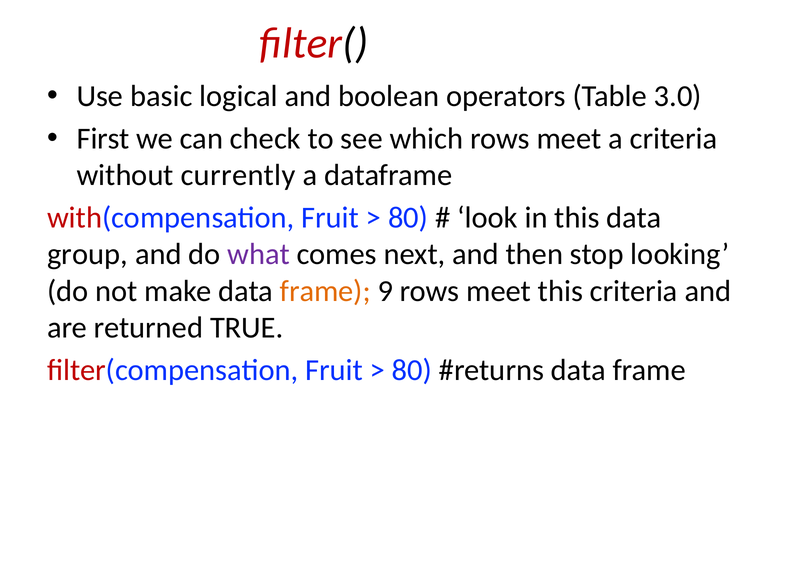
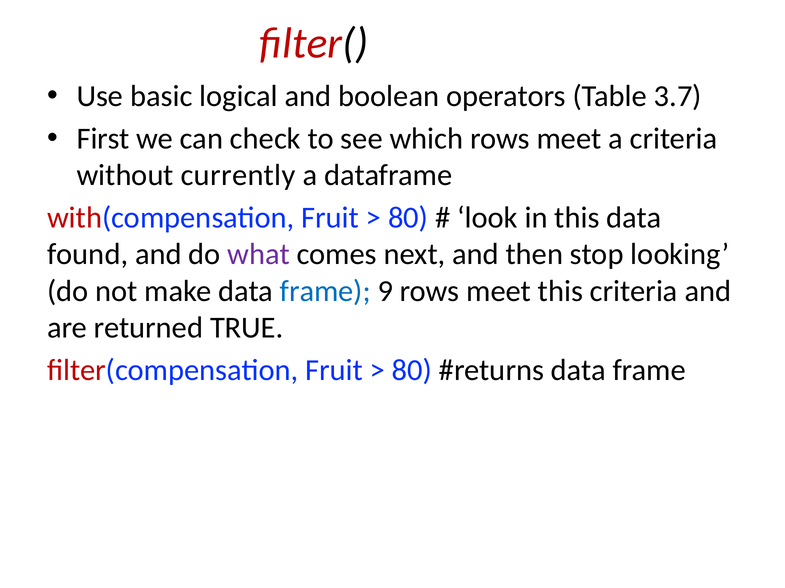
3.0: 3.0 -> 3.7 (678, 96)
group: group -> found (88, 255)
frame colour: orange -> blue (325, 291)
